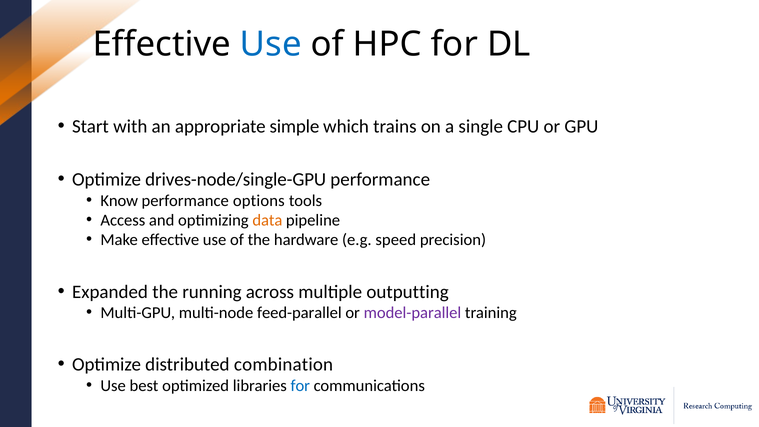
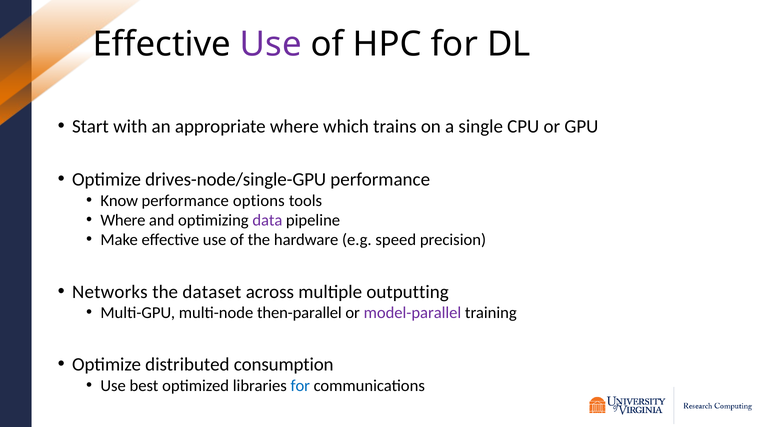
Use colour: blue -> purple (271, 44)
appropriate simple: simple -> where (294, 127)
Access: Access -> Where (123, 220)
data colour: orange -> purple (267, 220)
Expanded: Expanded -> Networks (110, 292)
running: running -> dataset (212, 292)
feed-parallel: feed-parallel -> then-parallel (299, 313)
combination: combination -> consumption (284, 365)
